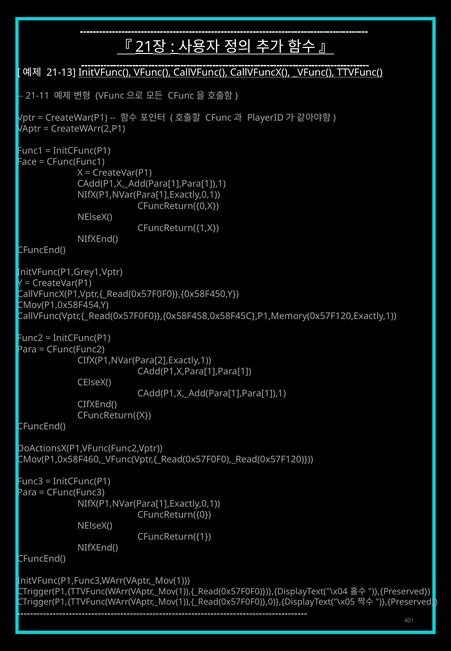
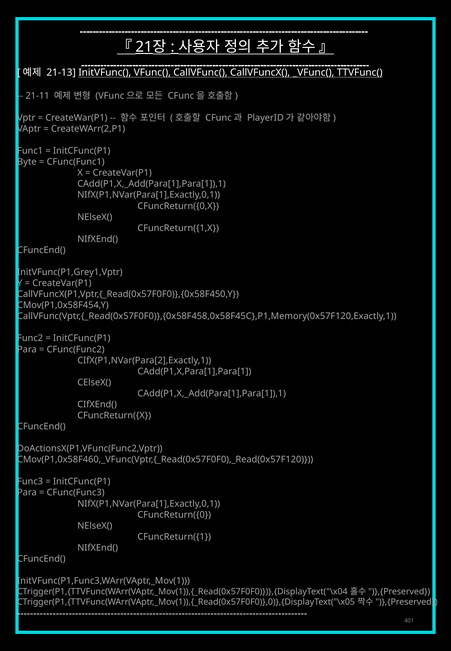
Face: Face -> Byte (27, 162)
